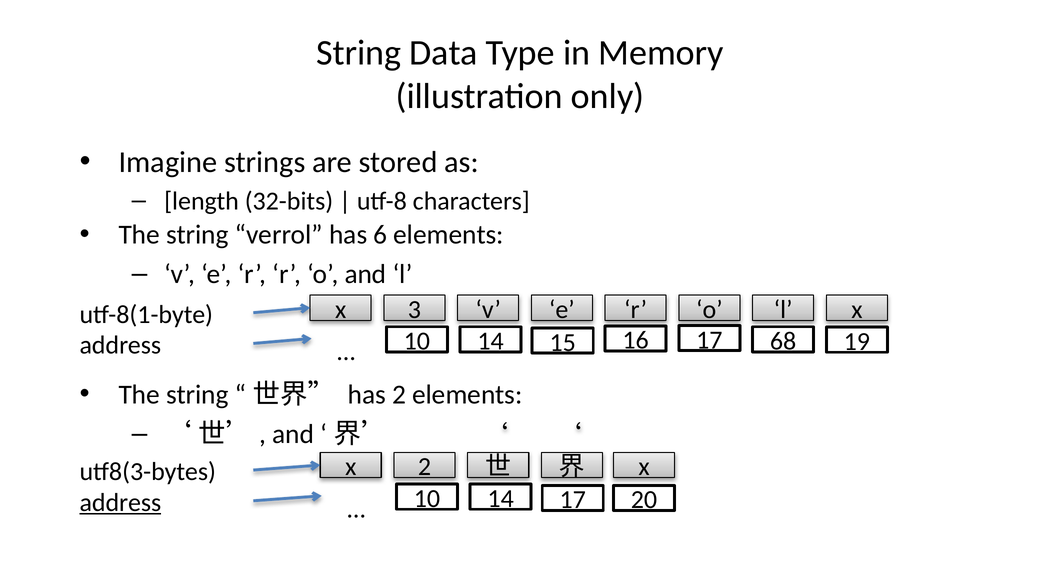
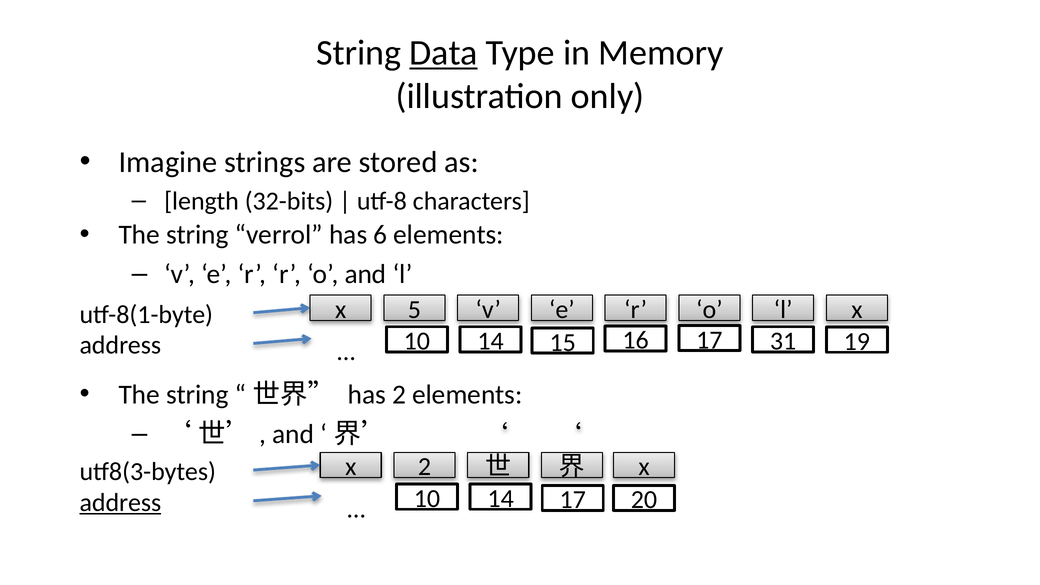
Data underline: none -> present (444, 53)
3: 3 -> 5 (414, 310)
68: 68 -> 31 (783, 341)
